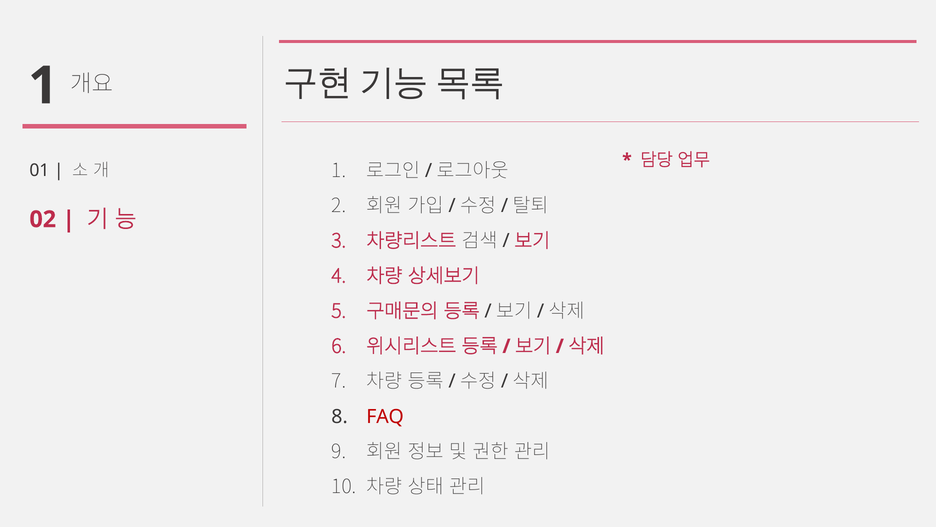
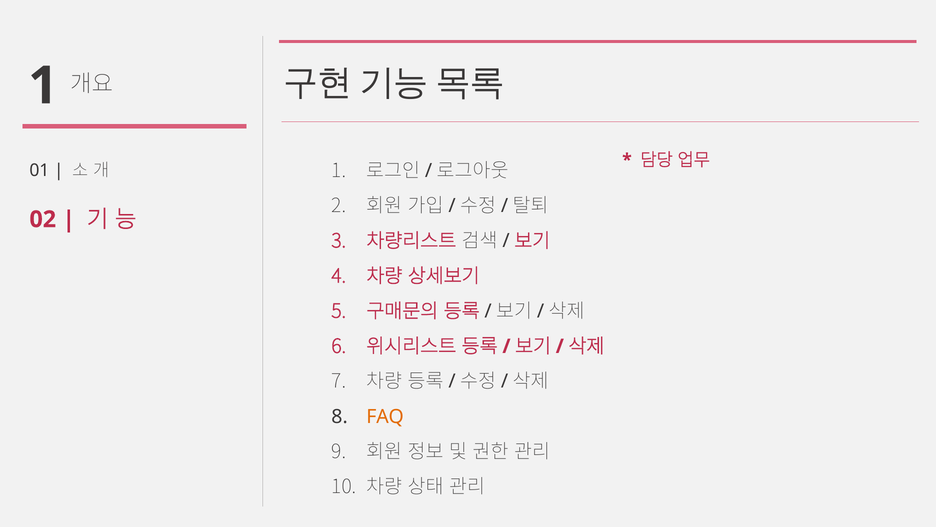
FAQ colour: red -> orange (385, 416)
